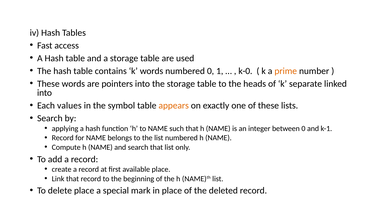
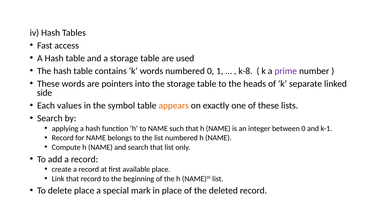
k-0: k-0 -> k-8 (245, 71)
prime colour: orange -> purple (286, 71)
into: into -> side (45, 93)
